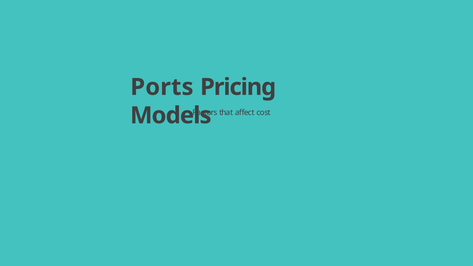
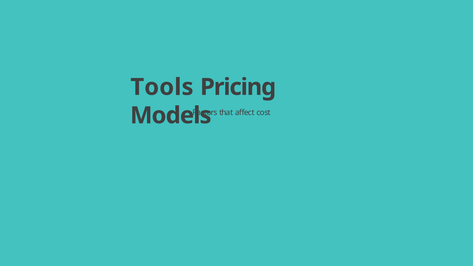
Ports: Ports -> Tools (162, 87)
